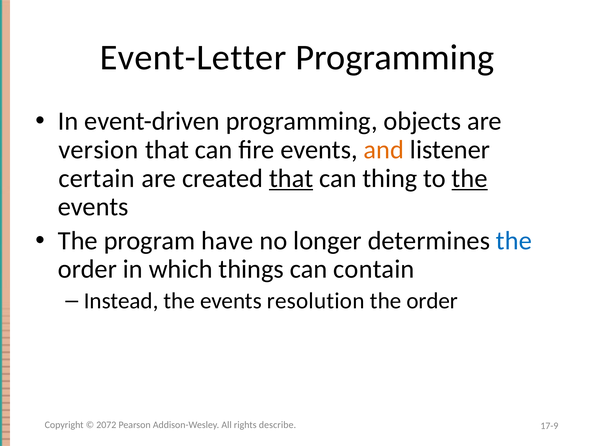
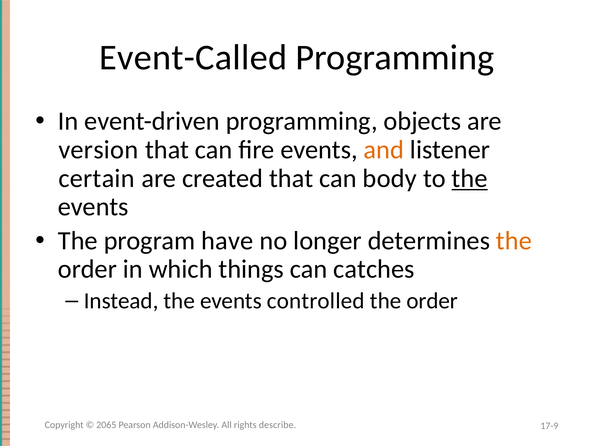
Event-Letter: Event-Letter -> Event-Called (193, 58)
that underline: present -> none (291, 178)
thing: thing -> body (390, 178)
the colour: blue -> orange (514, 240)
contain: contain -> catches (374, 269)
resolution: resolution -> controlled (316, 300)
2072: 2072 -> 2065 (106, 424)
